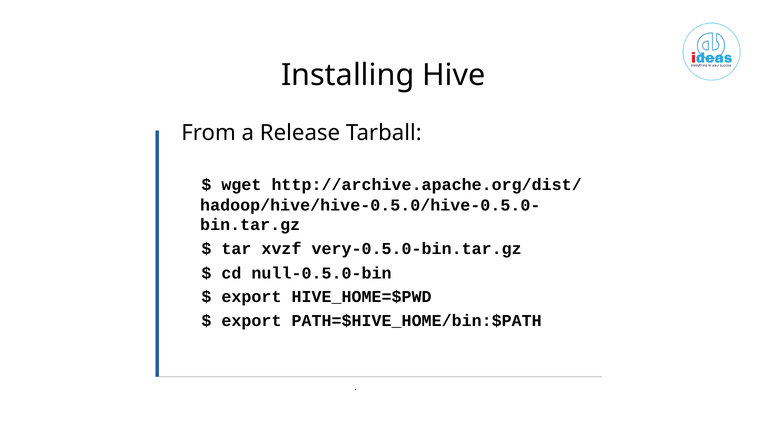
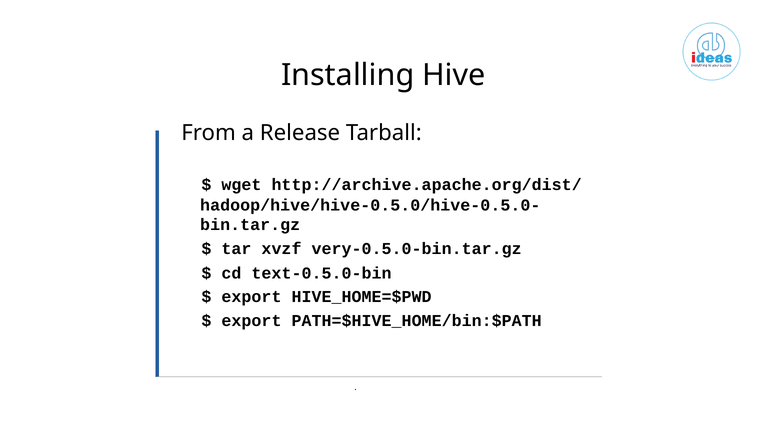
null-0.5.0-bin: null-0.5.0-bin -> text-0.5.0-bin (322, 273)
